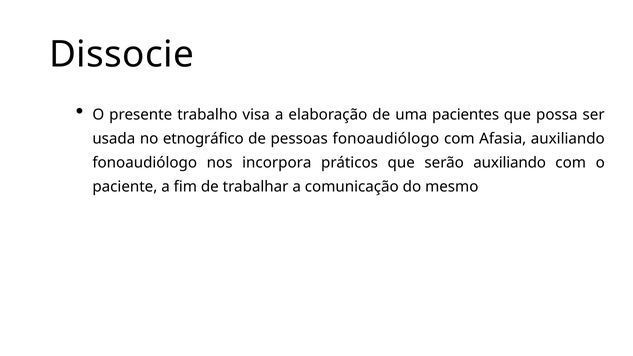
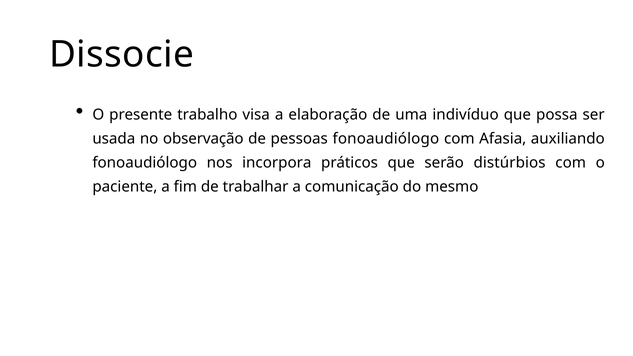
pacientes: pacientes -> indivíduo (466, 115)
etnográfico: etnográfico -> observação (203, 139)
serão auxiliando: auxiliando -> distúrbios (510, 163)
